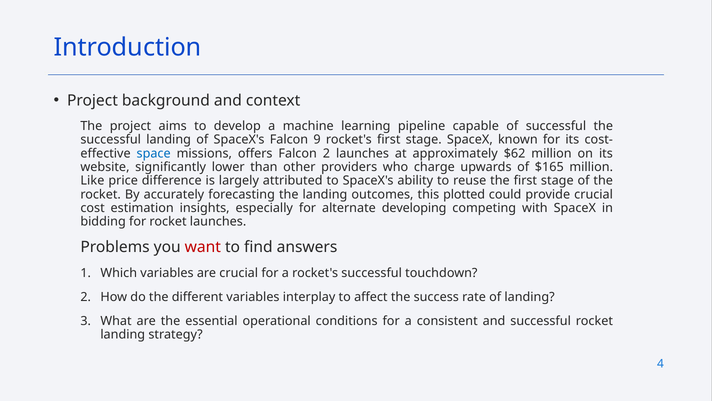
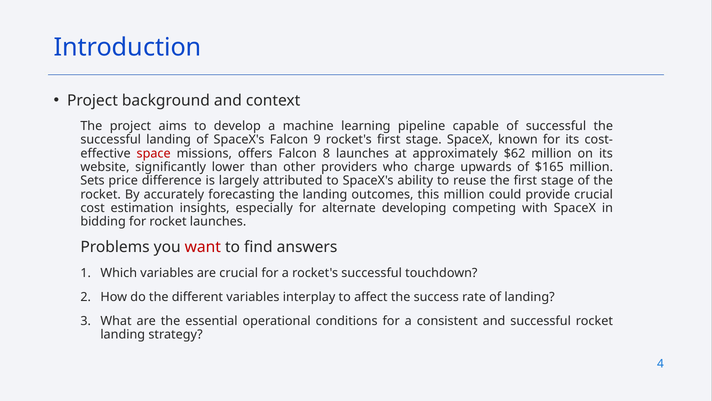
space colour: blue -> red (154, 153)
Falcon 2: 2 -> 8 (326, 153)
Like: Like -> Sets (92, 180)
this plotted: plotted -> million (464, 194)
